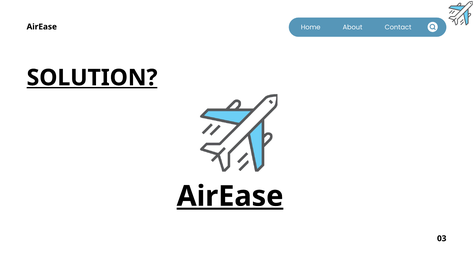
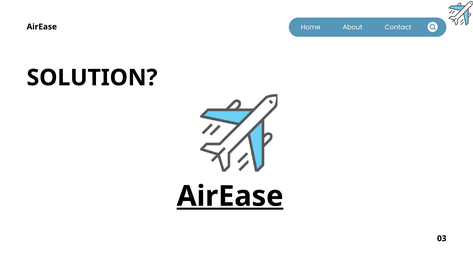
SOLUTION underline: present -> none (92, 78)
